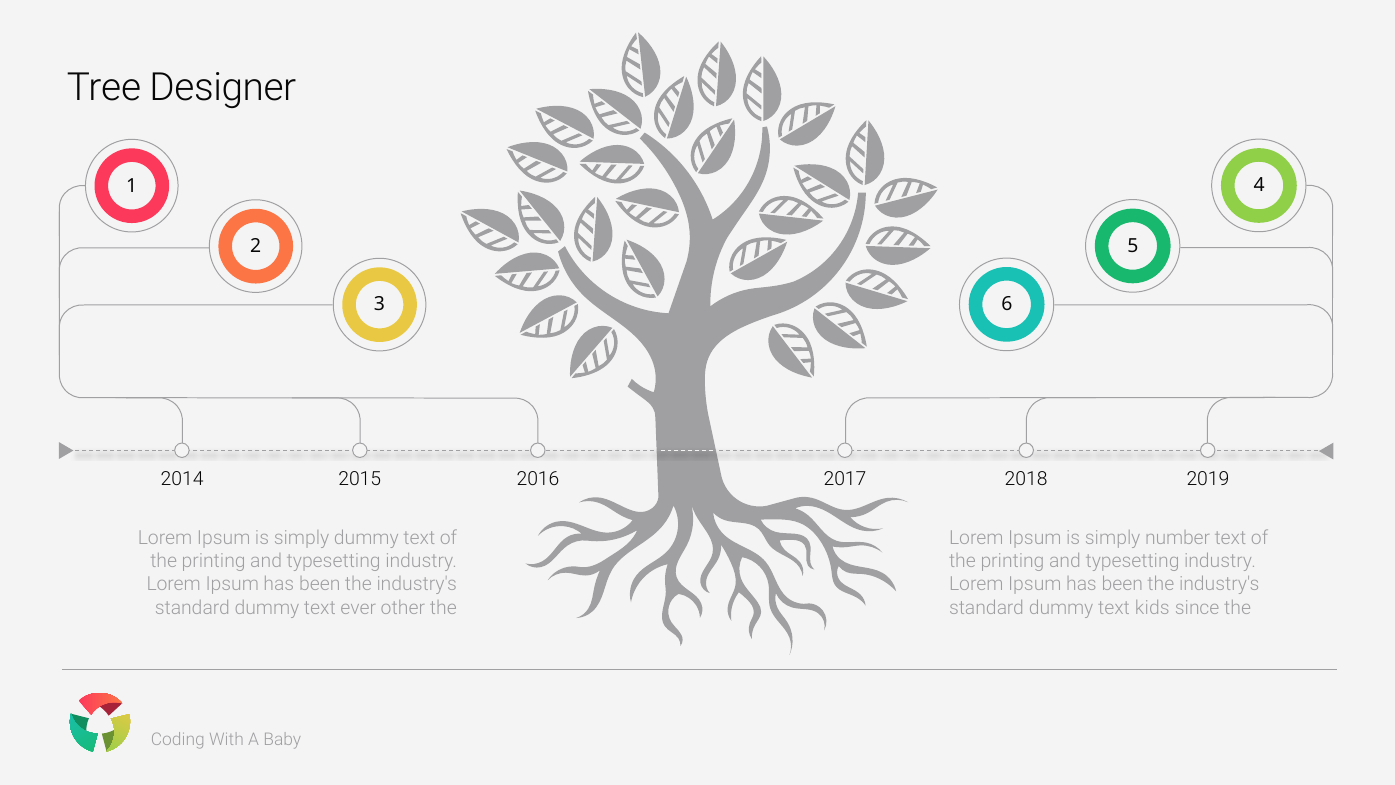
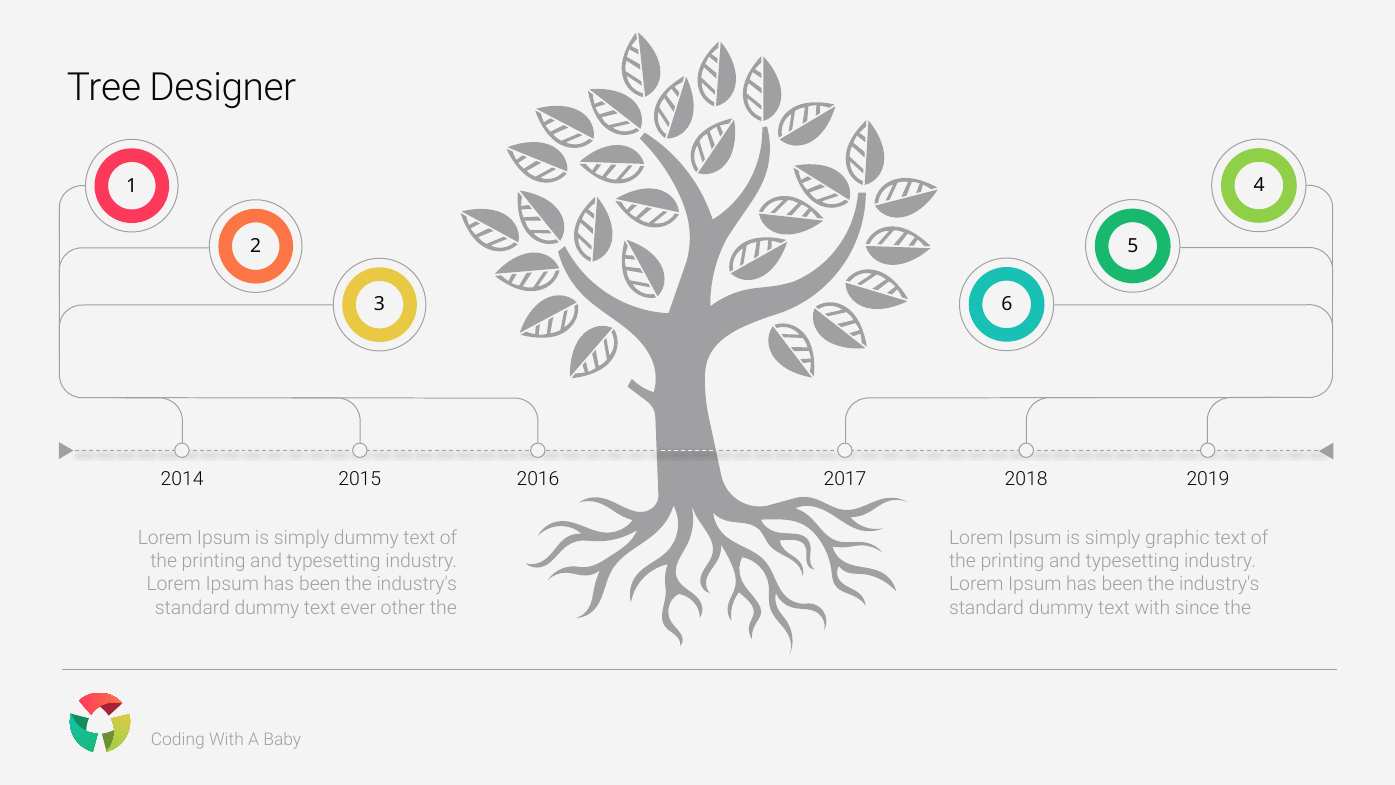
number: number -> graphic (1177, 538)
text kids: kids -> with (1152, 608)
